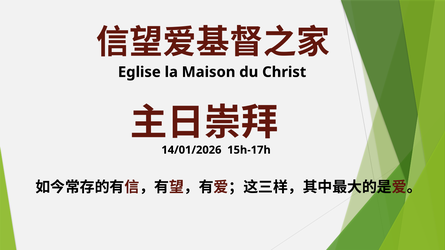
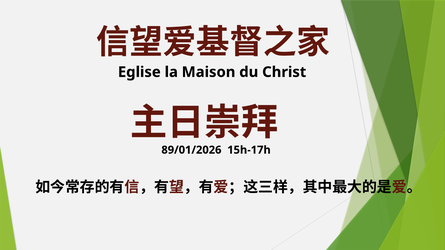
14/01/2026: 14/01/2026 -> 89/01/2026 (191, 150)
